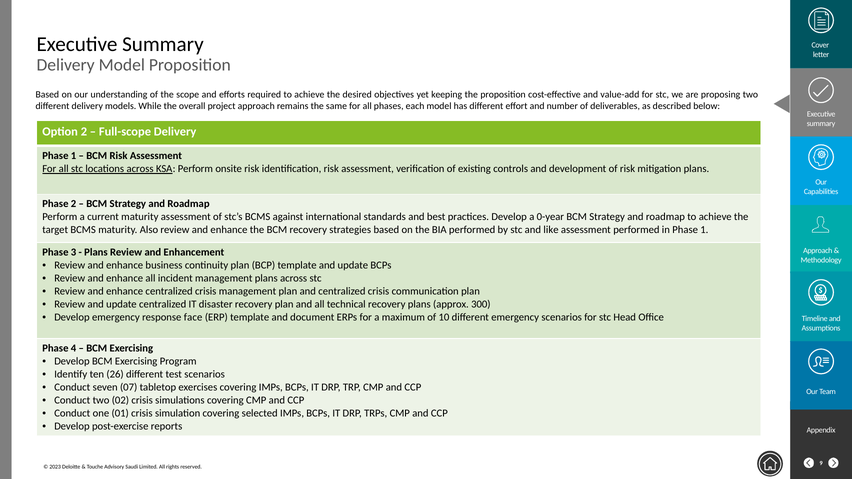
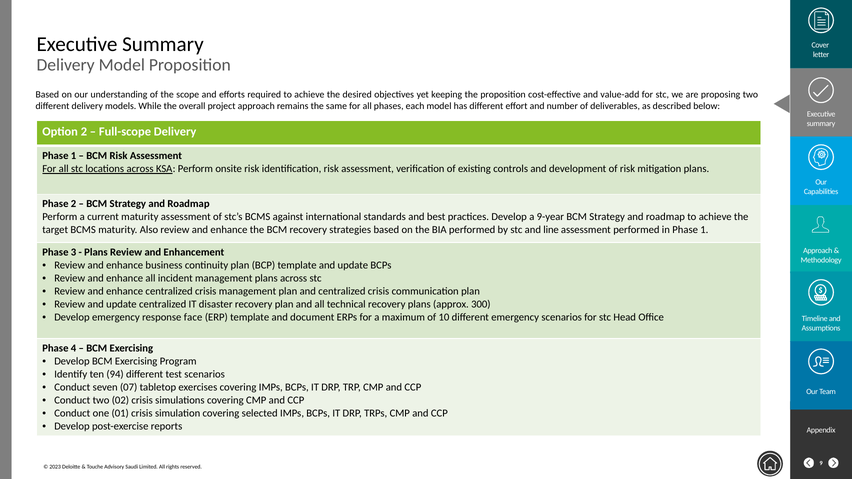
0-year: 0-year -> 9-year (550, 217)
like: like -> line (551, 230)
26: 26 -> 94 (115, 374)
